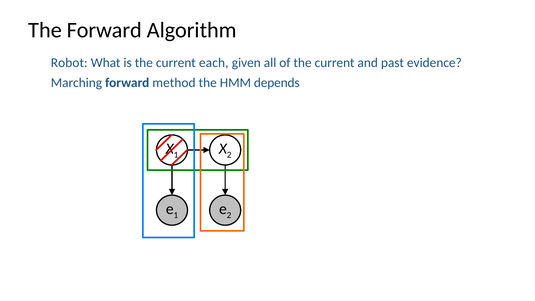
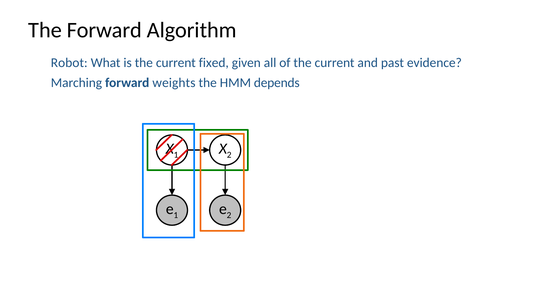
each: each -> fixed (214, 63)
method: method -> weights (174, 83)
